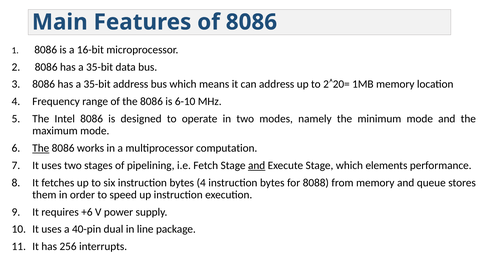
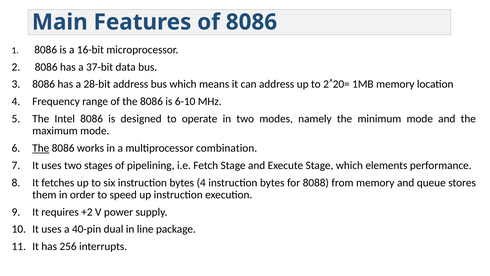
35-bit: 35-bit -> 37-bit (100, 67)
35-bit: 35-bit -> 28-bit (97, 84)
computation: computation -> combination (227, 148)
and underline: present -> none (257, 165)
+6: +6 -> +2 (87, 212)
